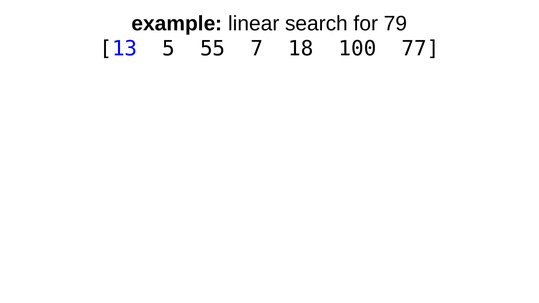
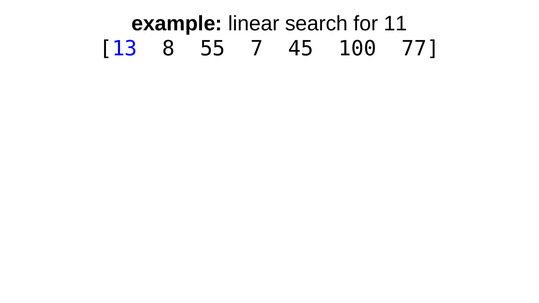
79: 79 -> 11 (396, 24)
5: 5 -> 8 (169, 49)
18: 18 -> 45 (301, 49)
